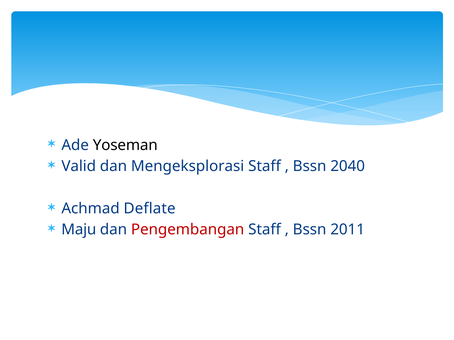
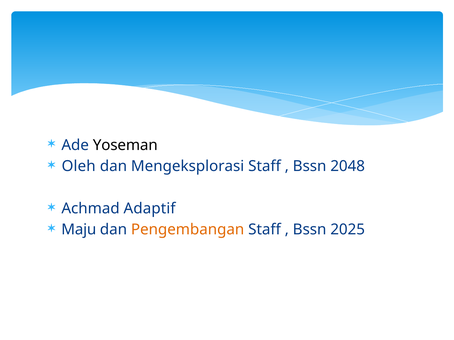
Valid: Valid -> Oleh (79, 166)
2040: 2040 -> 2048 (348, 166)
Deflate: Deflate -> Adaptif (150, 209)
Pengembangan colour: red -> orange (188, 230)
2011: 2011 -> 2025 (348, 230)
